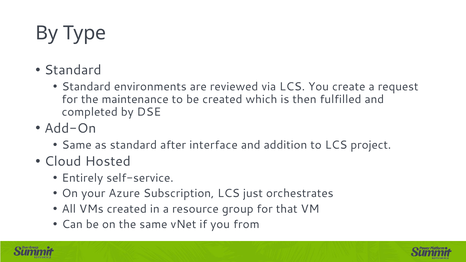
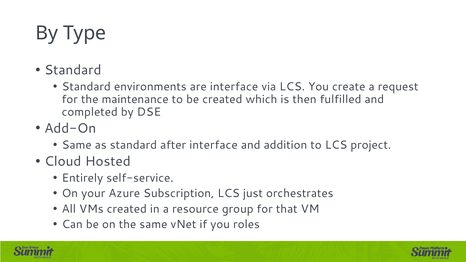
are reviewed: reviewed -> interface (234, 87)
from: from -> roles (246, 225)
